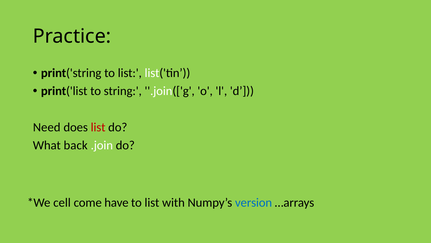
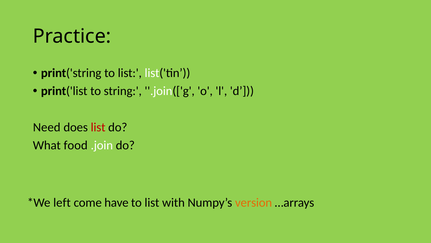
back: back -> food (76, 145)
cell: cell -> left (62, 202)
version colour: blue -> orange (254, 202)
